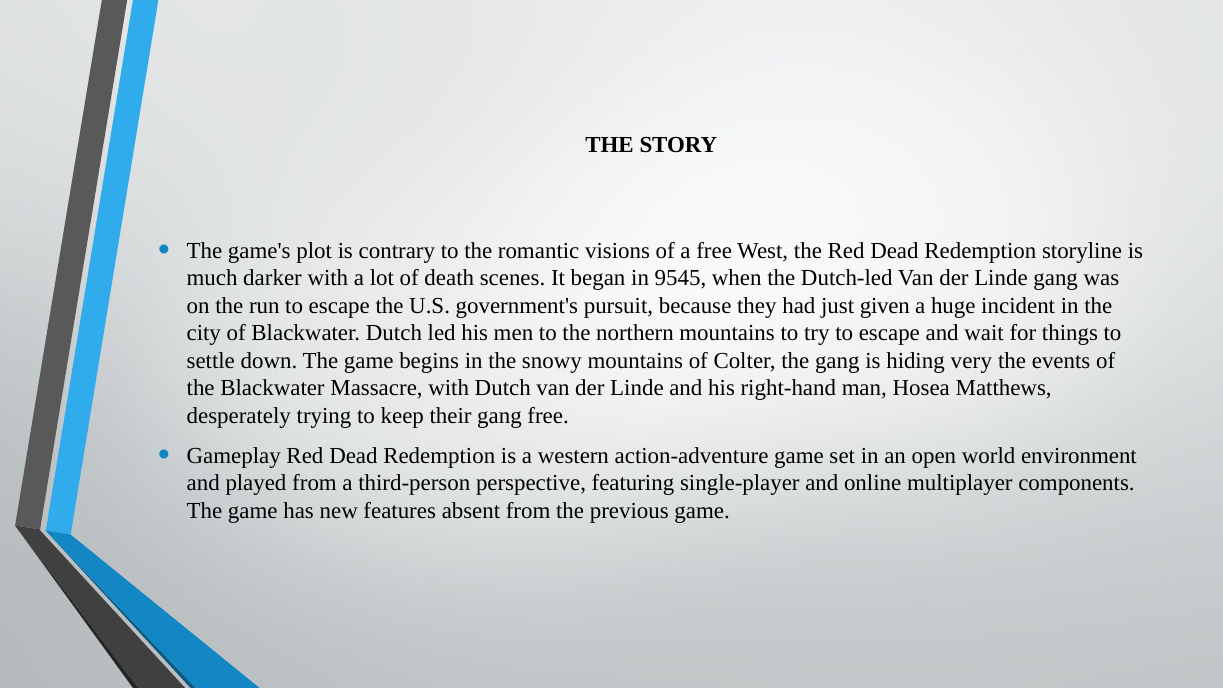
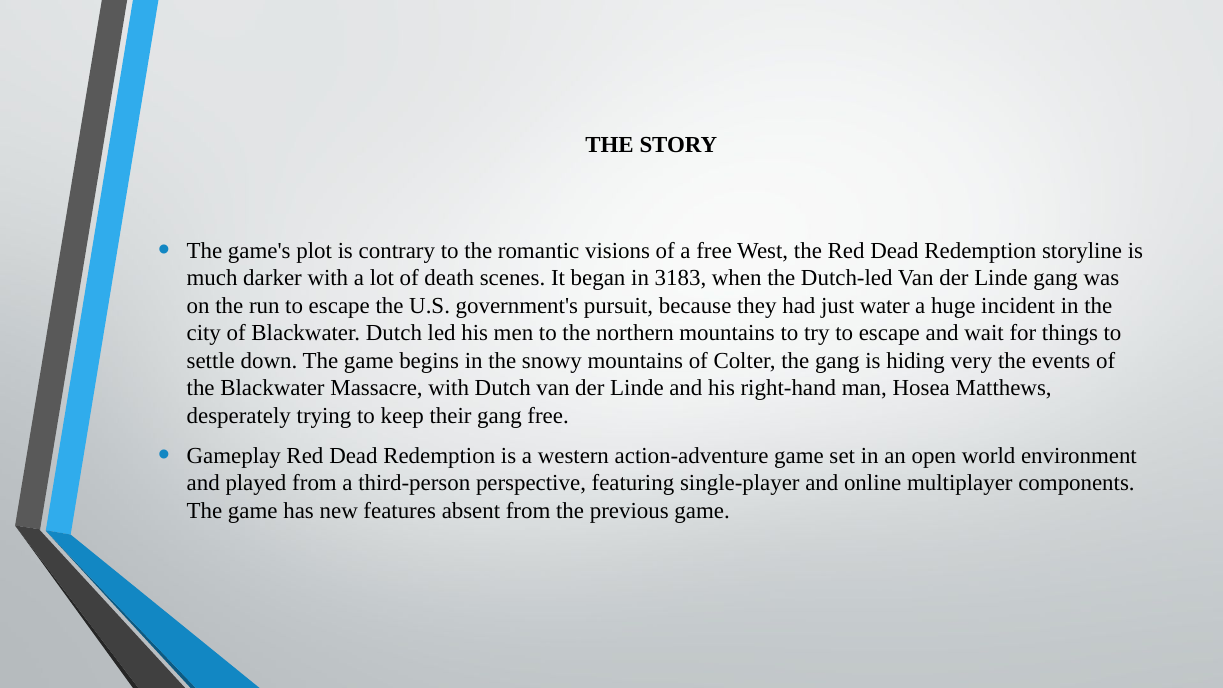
9545: 9545 -> 3183 (680, 278)
given: given -> water (885, 306)
